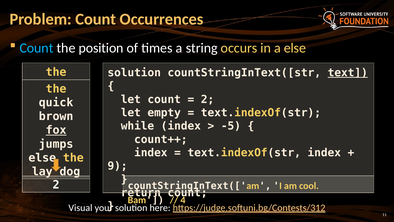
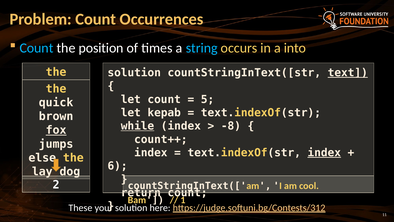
string colour: white -> light blue (202, 48)
a else: else -> into (295, 48)
2: 2 -> 5 (208, 99)
empty: empty -> kepab (164, 113)
while underline: none -> present (137, 126)
-5: -5 -> -8 (231, 126)
index underline: none -> present (324, 152)
9: 9 -> 6 (118, 166)
4: 4 -> 1 (183, 200)
Visual: Visual -> These (80, 208)
